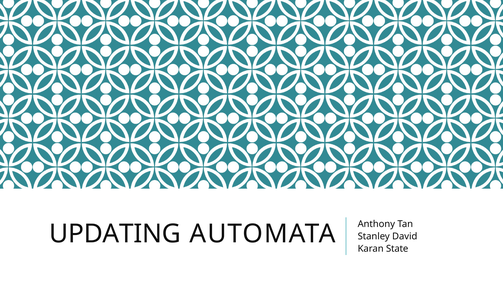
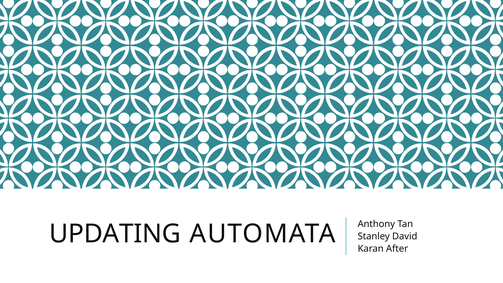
State: State -> After (397, 249)
